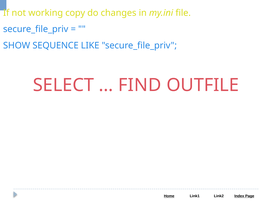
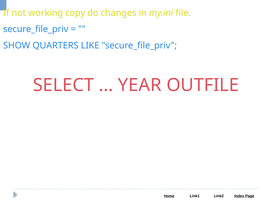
SEQUENCE: SEQUENCE -> QUARTERS (56, 45)
FIND: FIND -> YEAR (140, 85)
